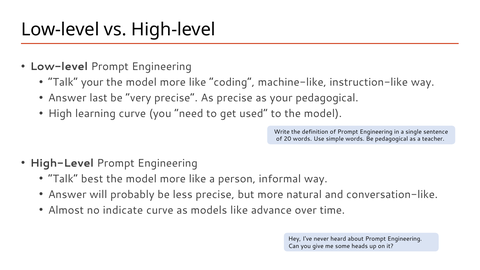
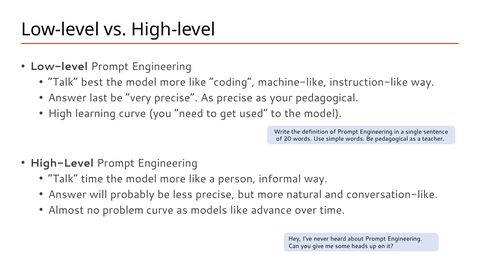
Talk your: your -> best (92, 82)
Talk best: best -> time (92, 179)
indicate: indicate -> problem (123, 210)
